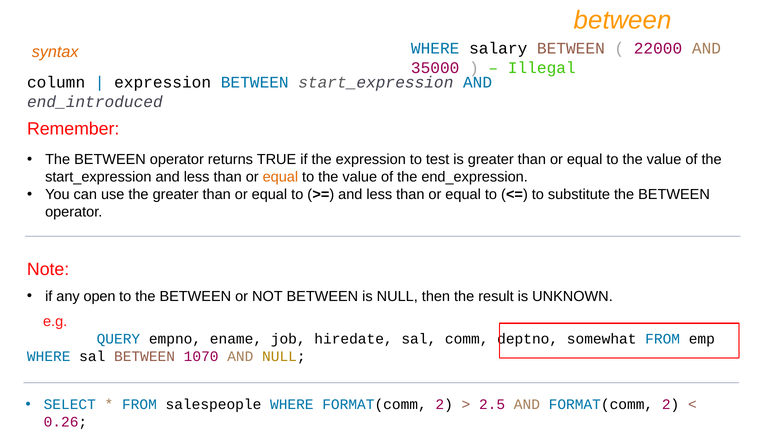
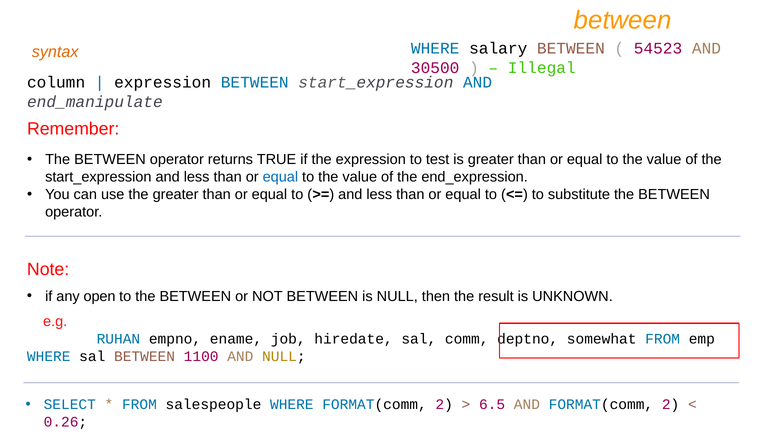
22000: 22000 -> 54523 (658, 48)
35000: 35000 -> 30500 (435, 68)
end_introduced: end_introduced -> end_manipulate (95, 102)
equal colour: orange -> blue (280, 177)
QUERY: QUERY -> RUHAN (118, 338)
1070: 1070 -> 1100 (201, 356)
2.5: 2.5 -> 6.5 (492, 404)
